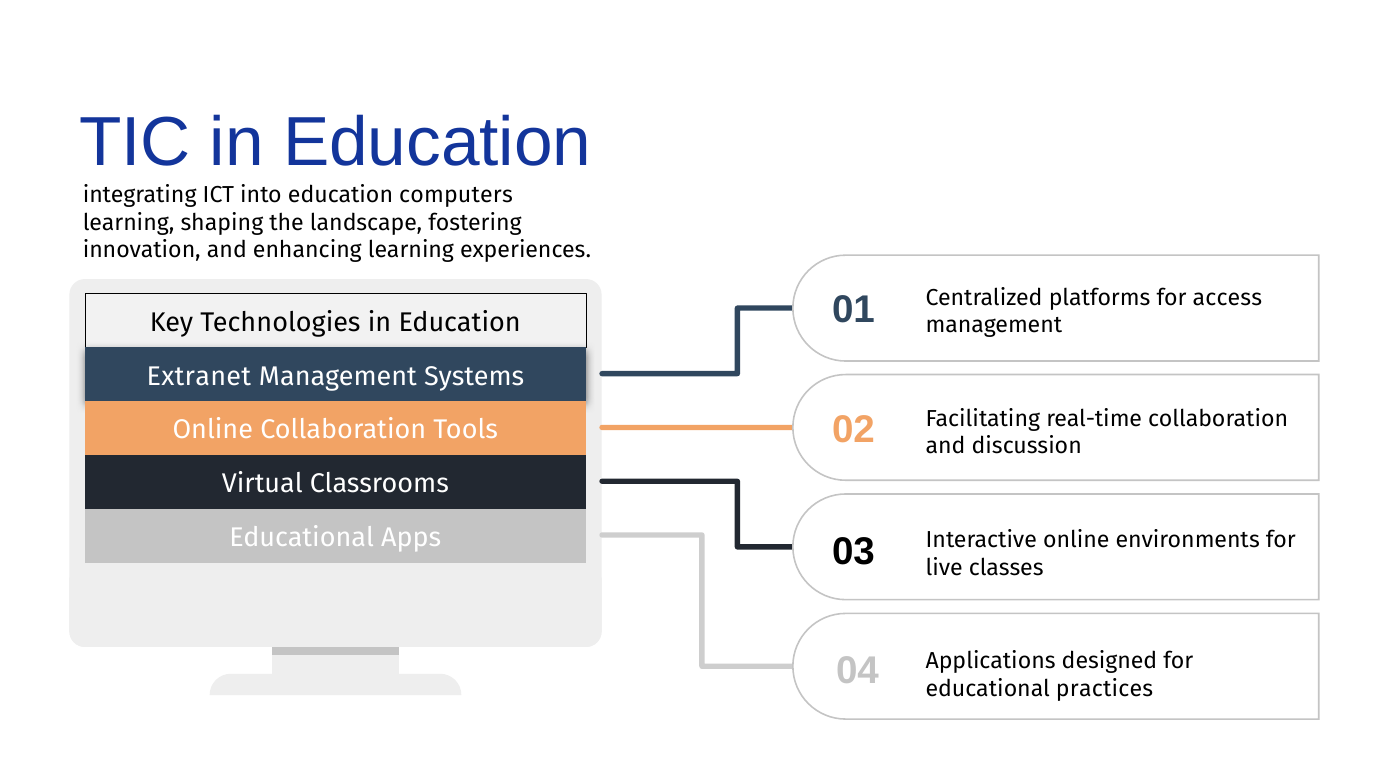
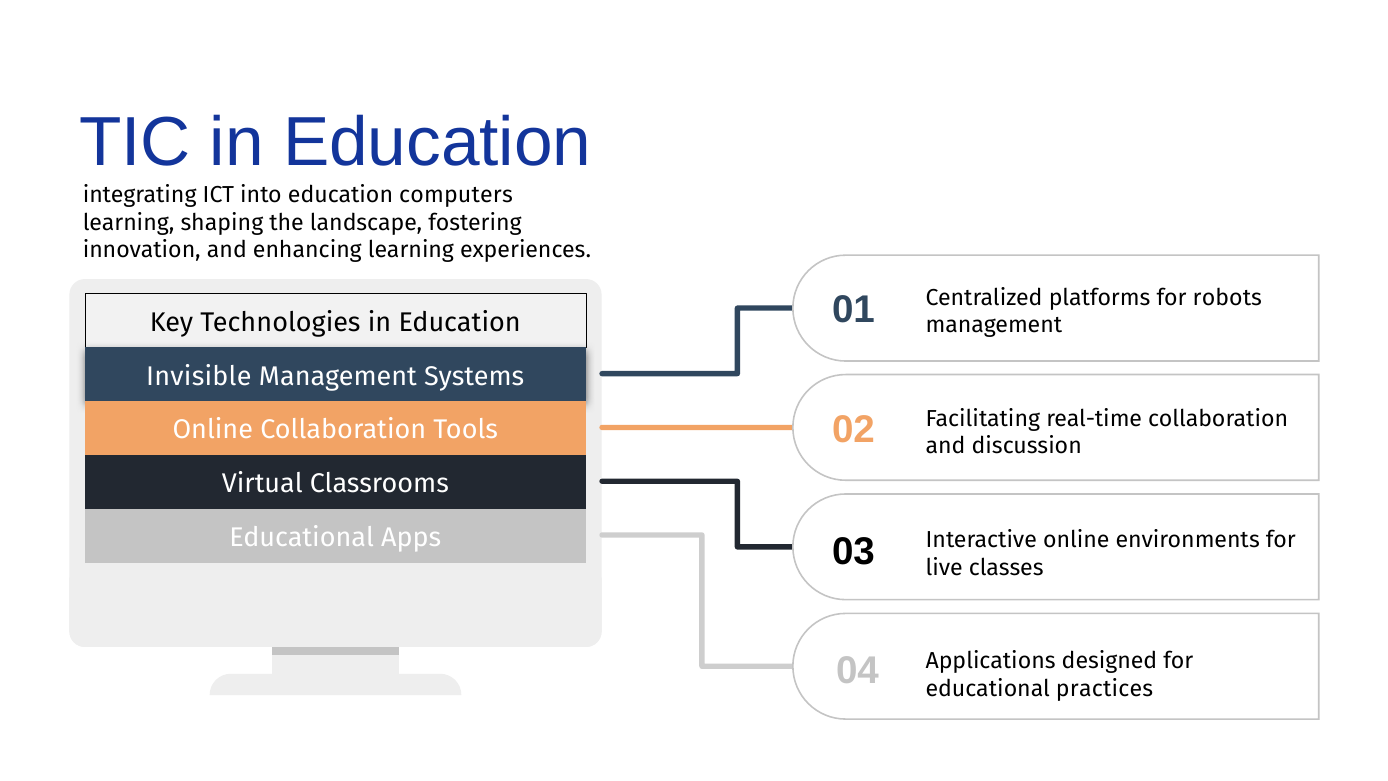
access: access -> robots (1227, 297)
Extranet: Extranet -> Invisible (199, 376)
